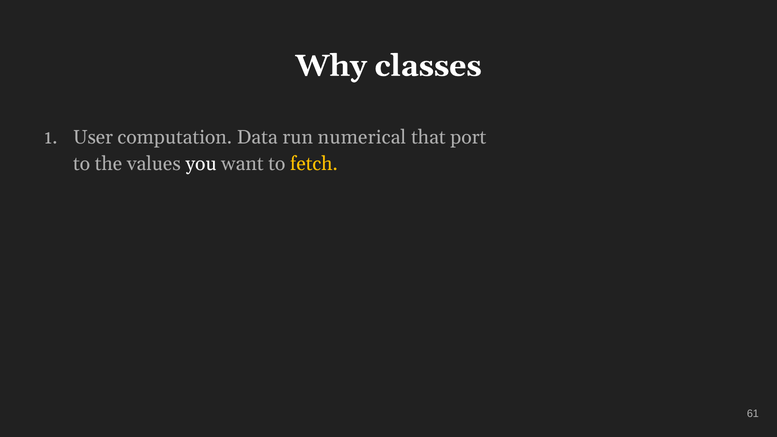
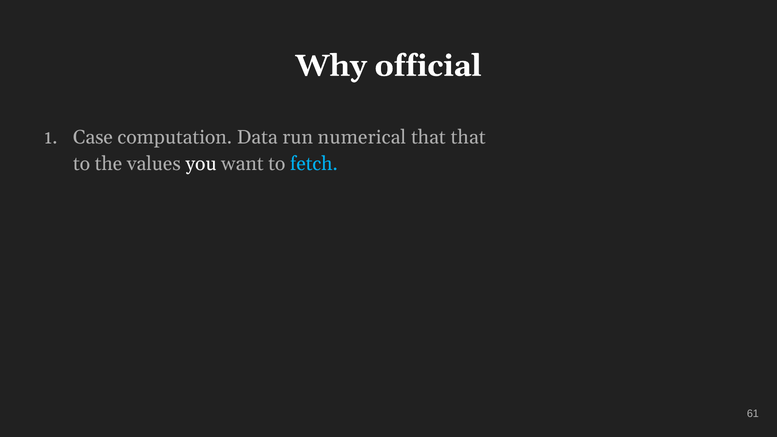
classes: classes -> official (428, 66)
User: User -> Case (93, 137)
that port: port -> that (468, 137)
fetch colour: yellow -> light blue (314, 164)
